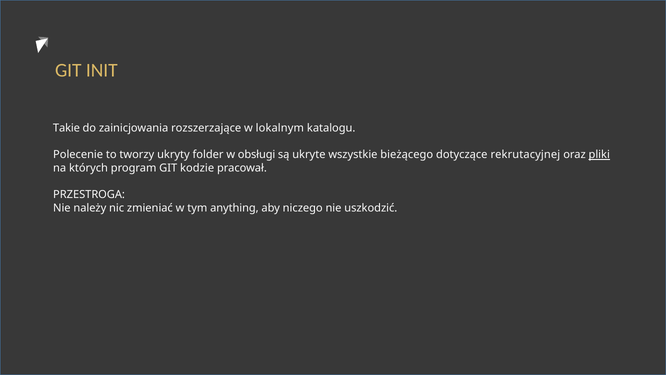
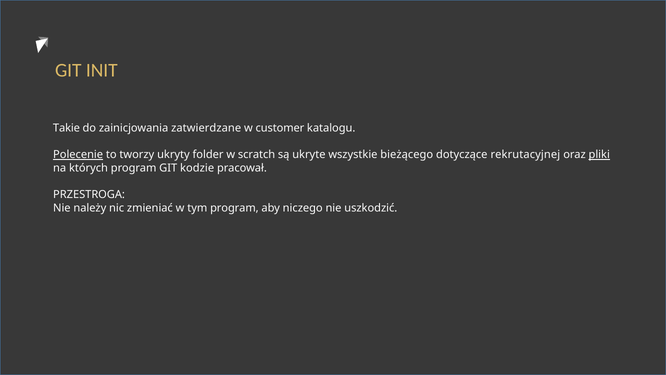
rozszerzające: rozszerzające -> zatwierdzane (206, 128)
lokalnym: lokalnym -> customer (280, 128)
Polecenie underline: none -> present (78, 155)
obsługi: obsługi -> scratch (257, 155)
tym anything: anything -> program (234, 208)
